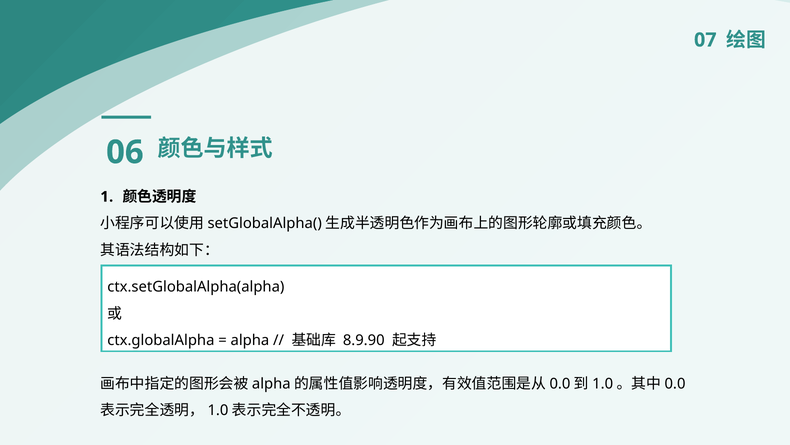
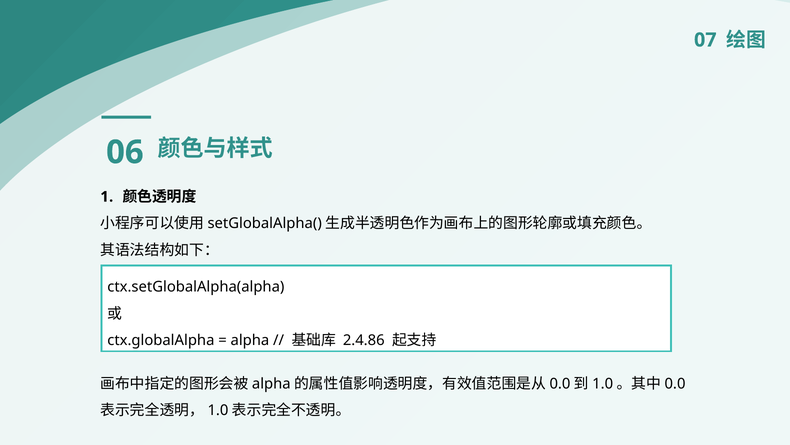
8.9.90: 8.9.90 -> 2.4.86 (364, 340)
